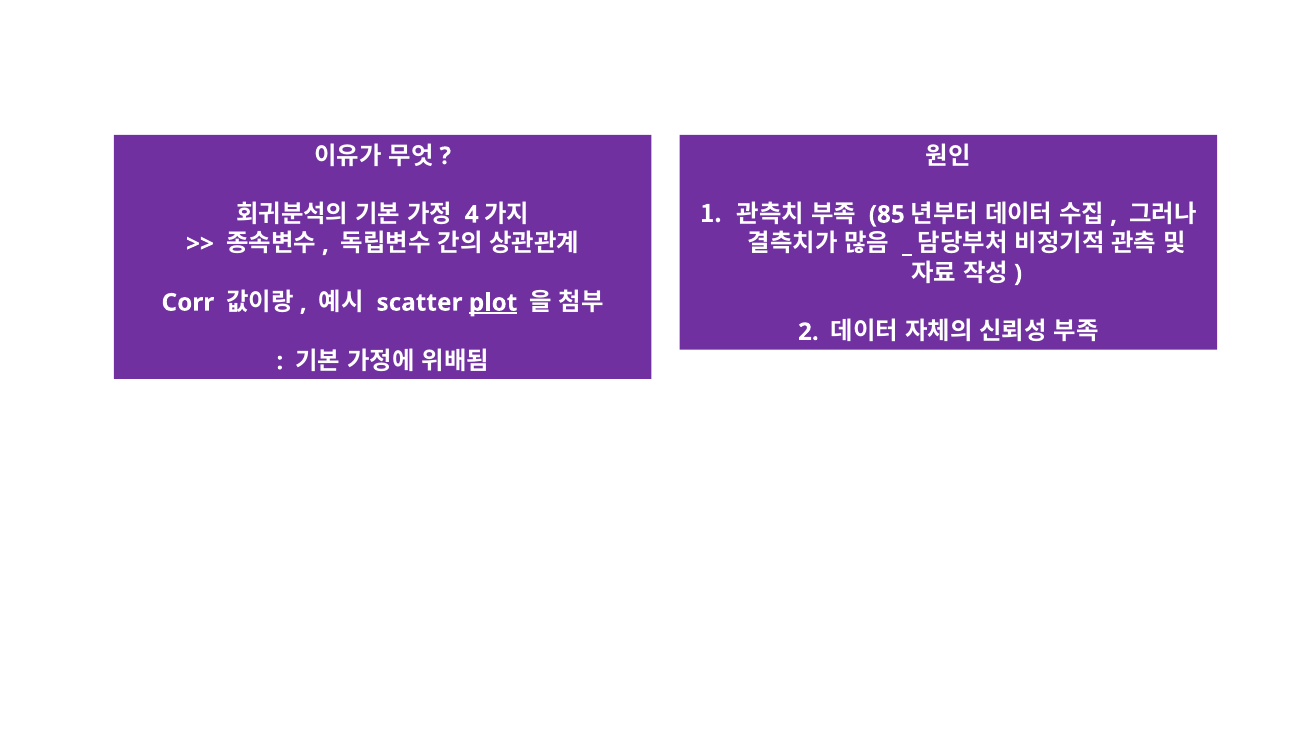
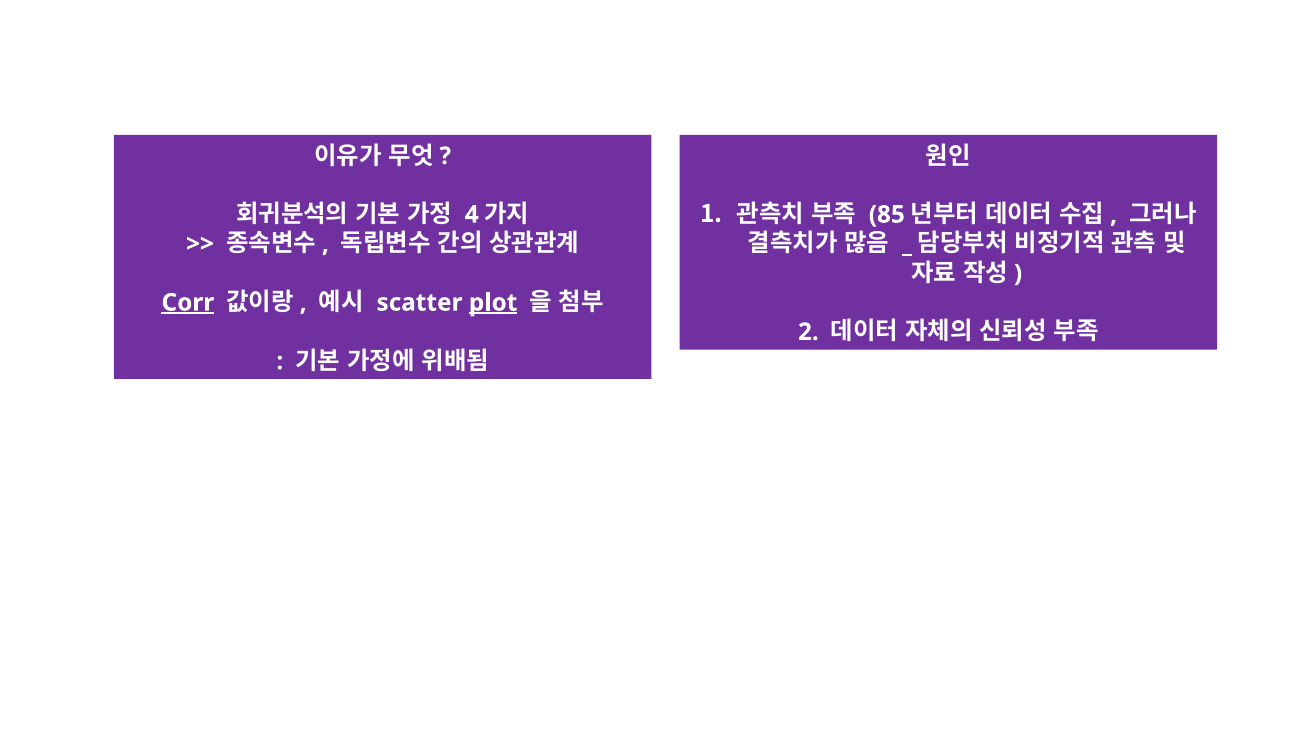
Corr underline: none -> present (188, 303)
